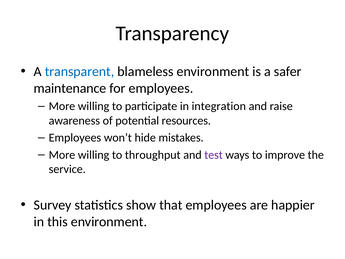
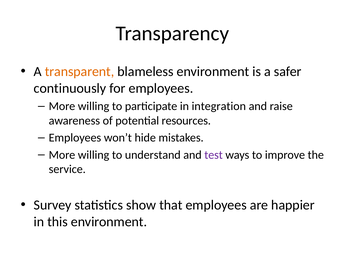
transparent colour: blue -> orange (80, 71)
maintenance: maintenance -> continuously (70, 88)
throughput: throughput -> understand (153, 155)
